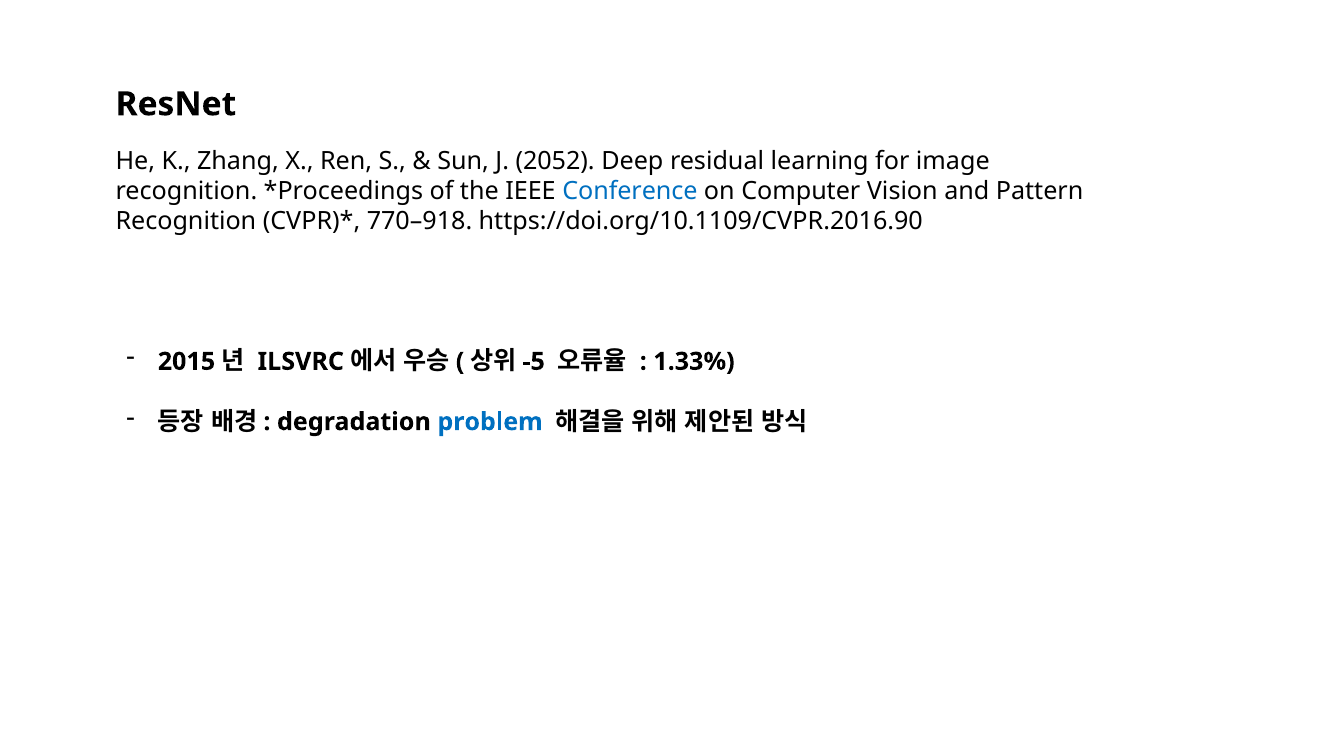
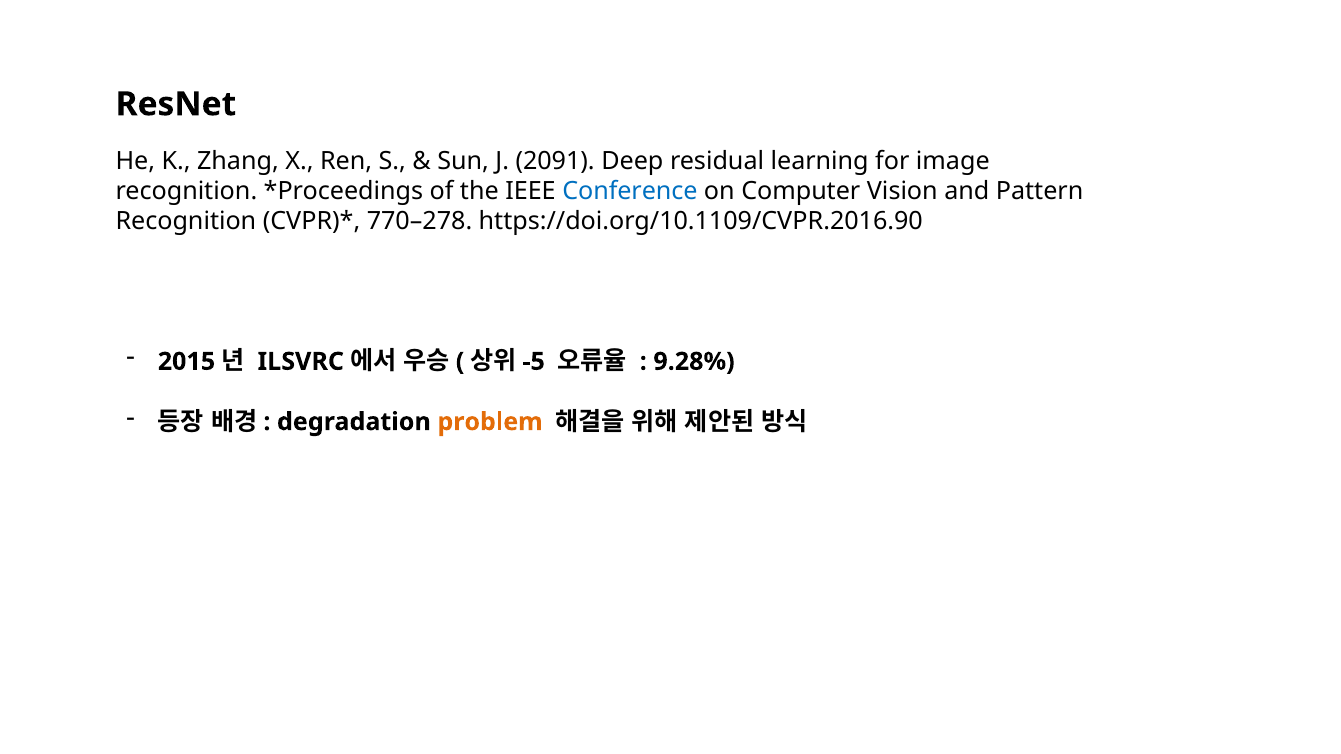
2052: 2052 -> 2091 (555, 161)
770–918: 770–918 -> 770–278 (420, 222)
1.33%: 1.33% -> 9.28% (694, 362)
problem colour: blue -> orange (490, 422)
